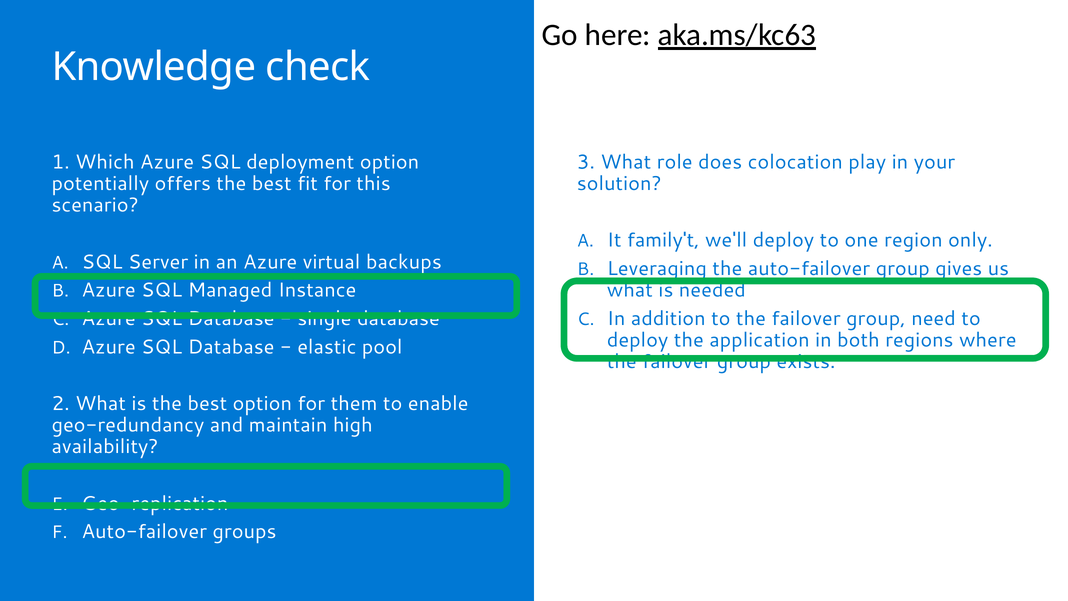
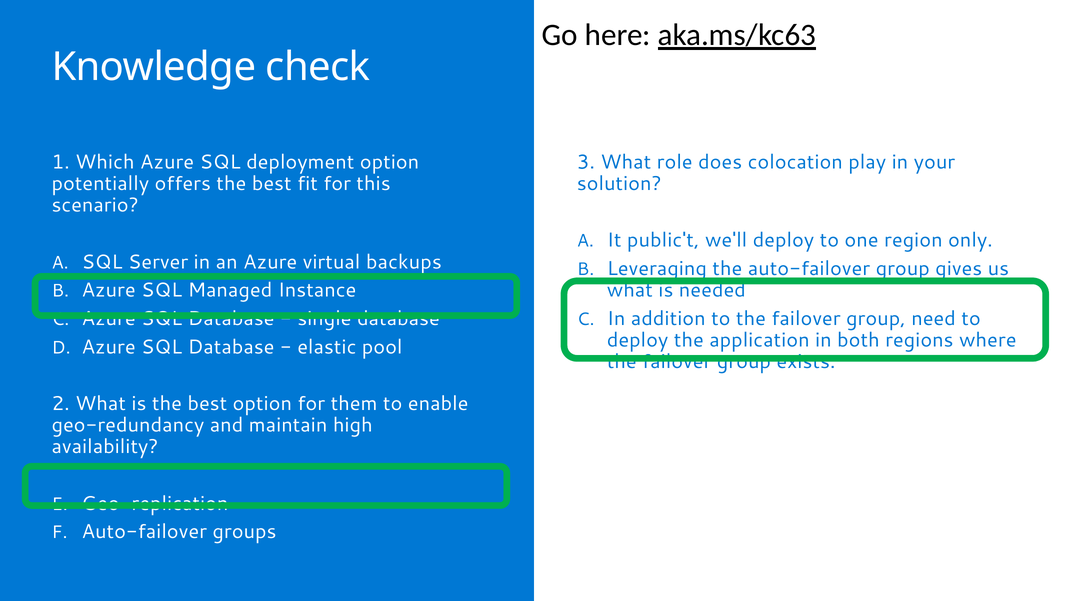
family't: family't -> public't (663, 240)
